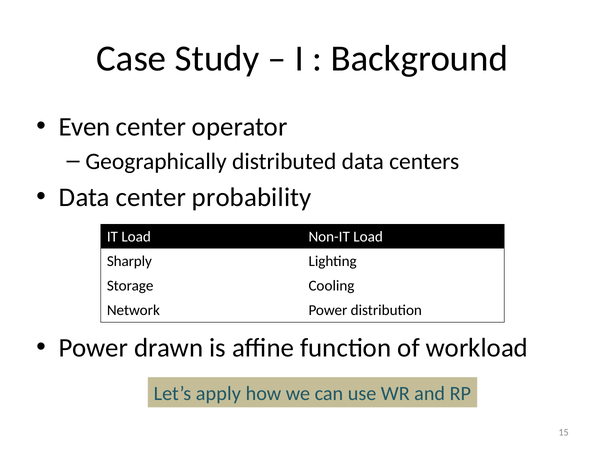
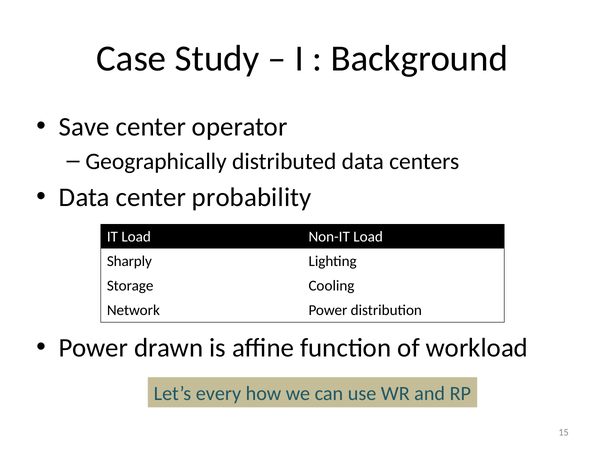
Even: Even -> Save (84, 127)
apply: apply -> every (218, 394)
